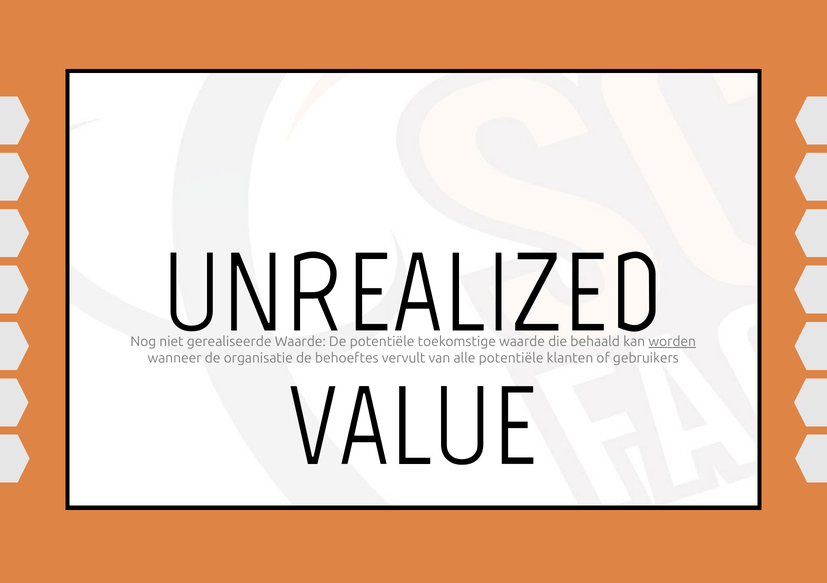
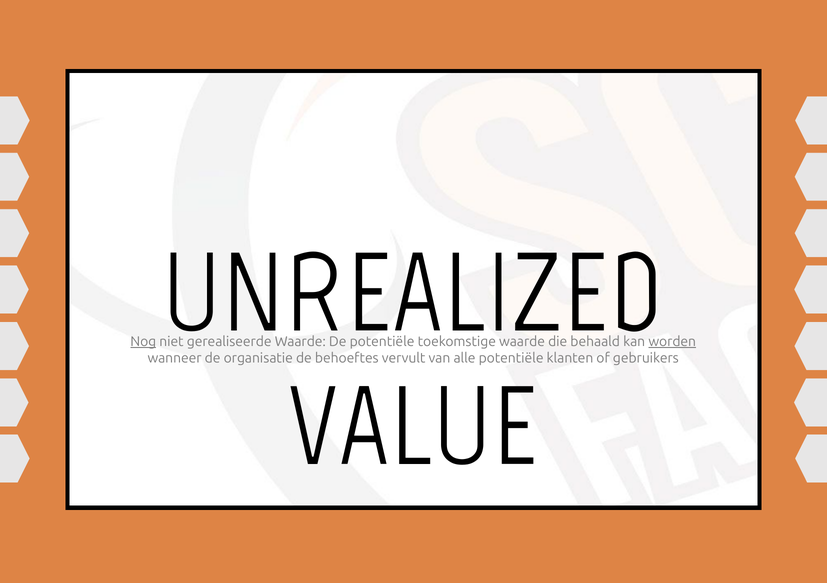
Nog underline: none -> present (143, 342)
